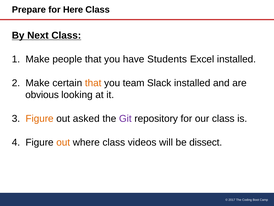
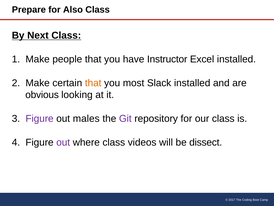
Here: Here -> Also (73, 10)
Students: Students -> Instructor (167, 59)
team: team -> most (134, 83)
Figure colour: orange -> purple (40, 118)
asked: asked -> males (86, 118)
out colour: orange -> purple (63, 142)
